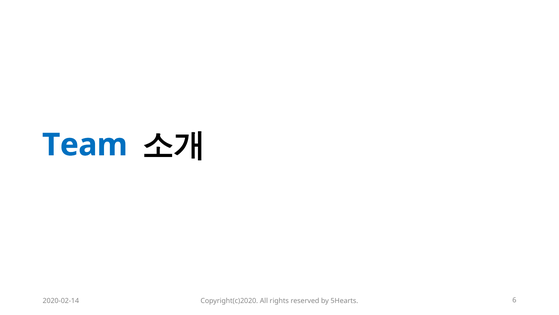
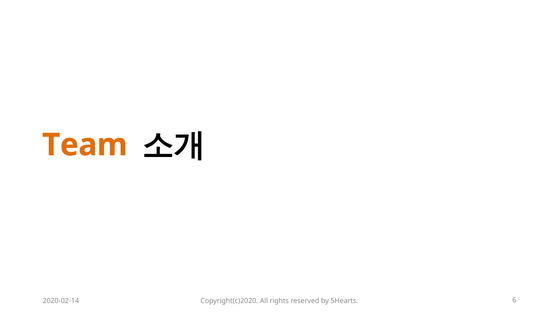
Team colour: blue -> orange (85, 145)
